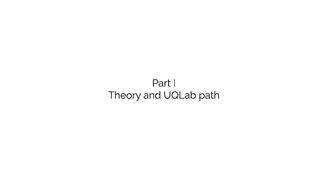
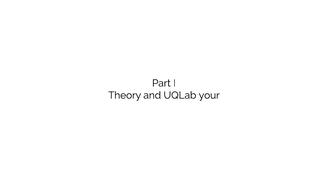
path: path -> your (209, 95)
